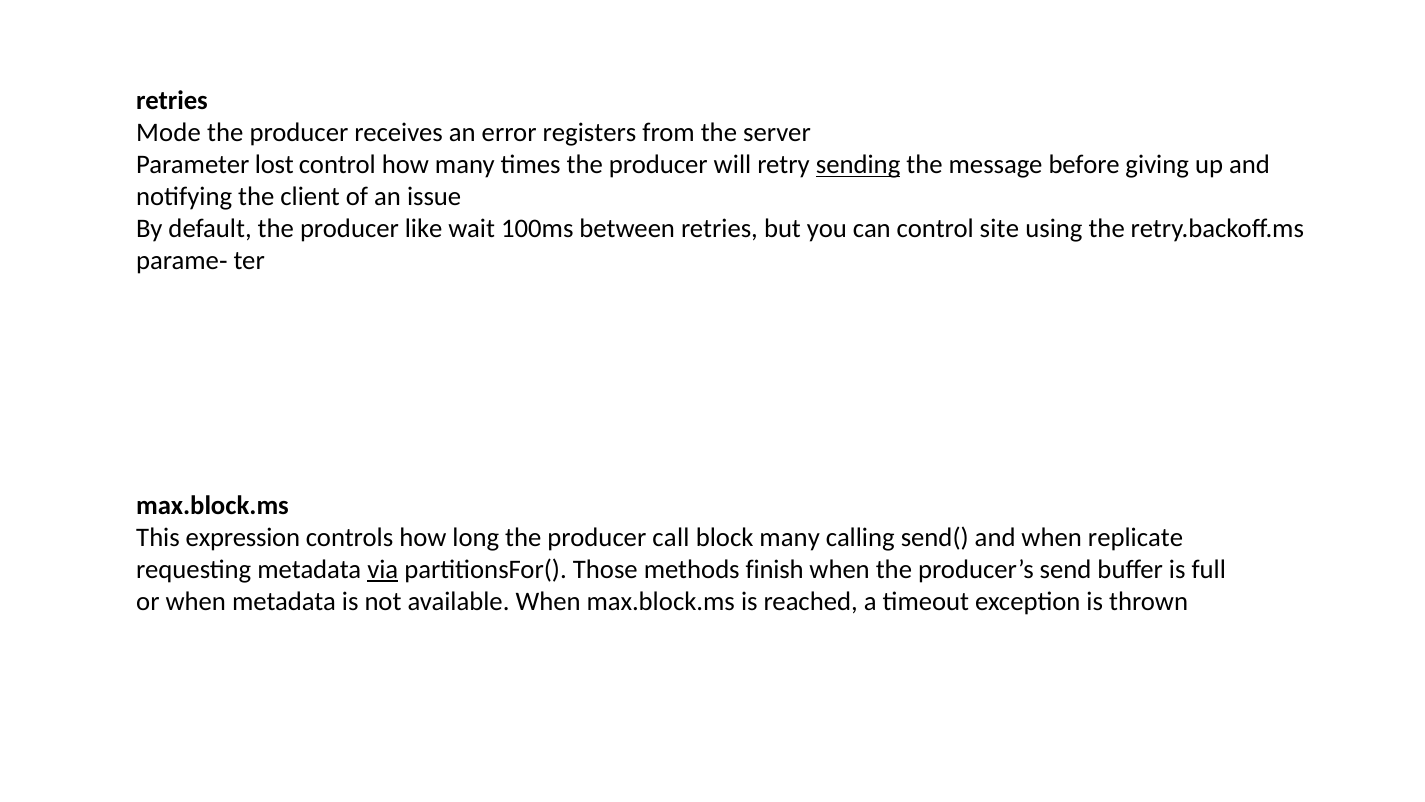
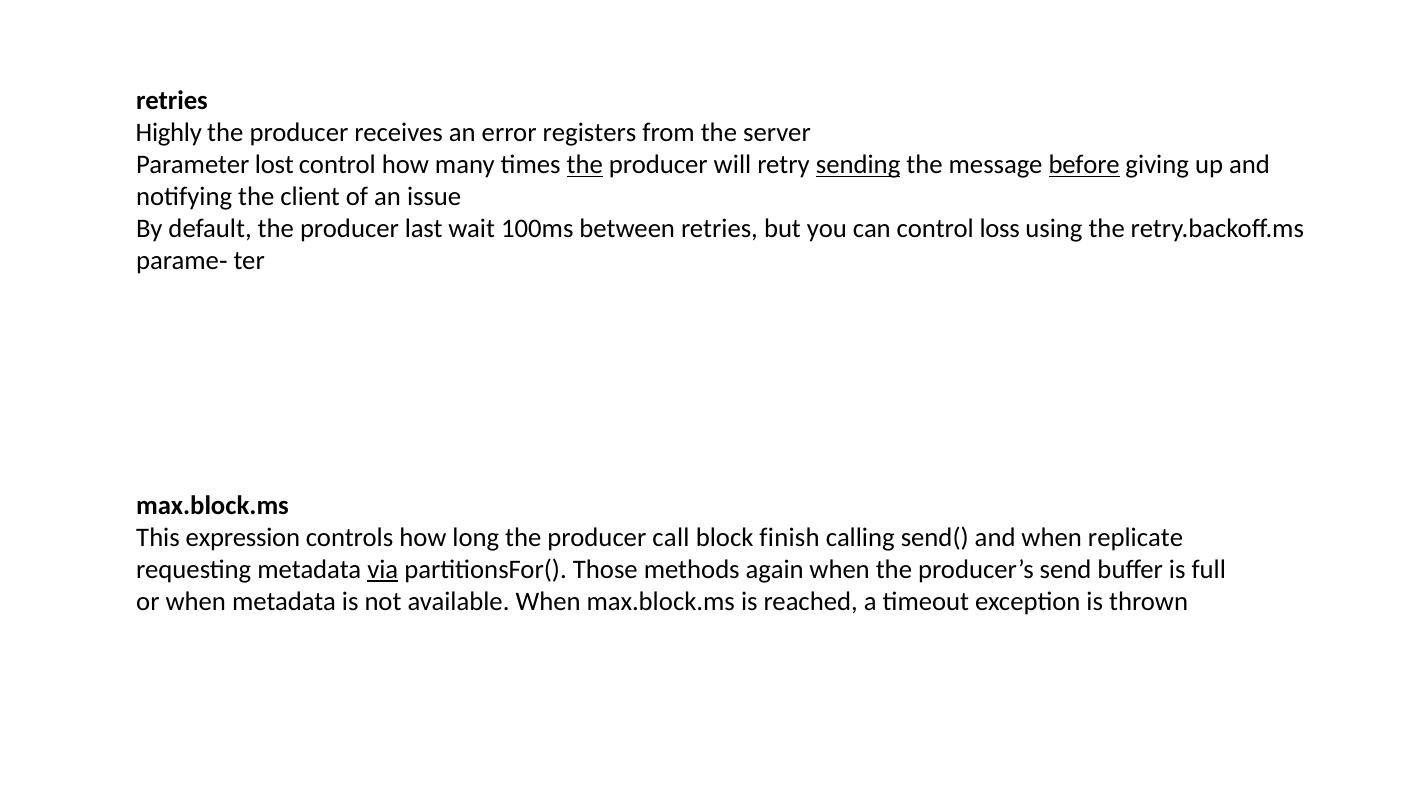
Mode: Mode -> Highly (169, 133)
the underline: none -> present (585, 165)
before underline: none -> present (1084, 165)
like: like -> last (424, 229)
site: site -> loss (1000, 229)
block many: many -> finish (790, 537)
finish: finish -> again (775, 569)
